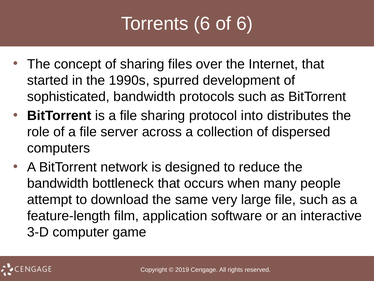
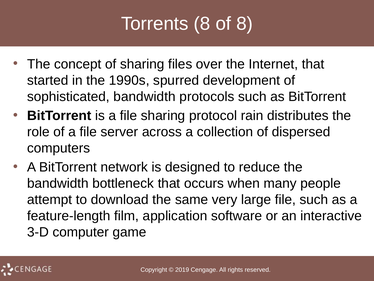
Torrents 6: 6 -> 8 (202, 24)
of 6: 6 -> 8 (245, 24)
into: into -> rain (252, 115)
